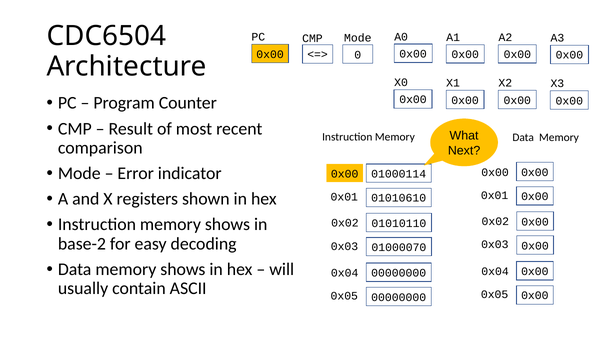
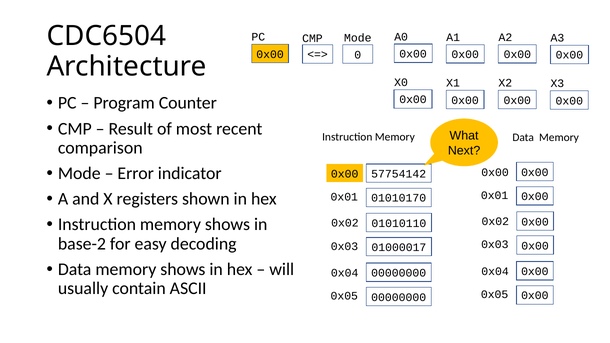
01000114: 01000114 -> 57754142 (399, 174)
01010610: 01010610 -> 01010170 (399, 198)
01000070: 01000070 -> 01000017 (399, 248)
